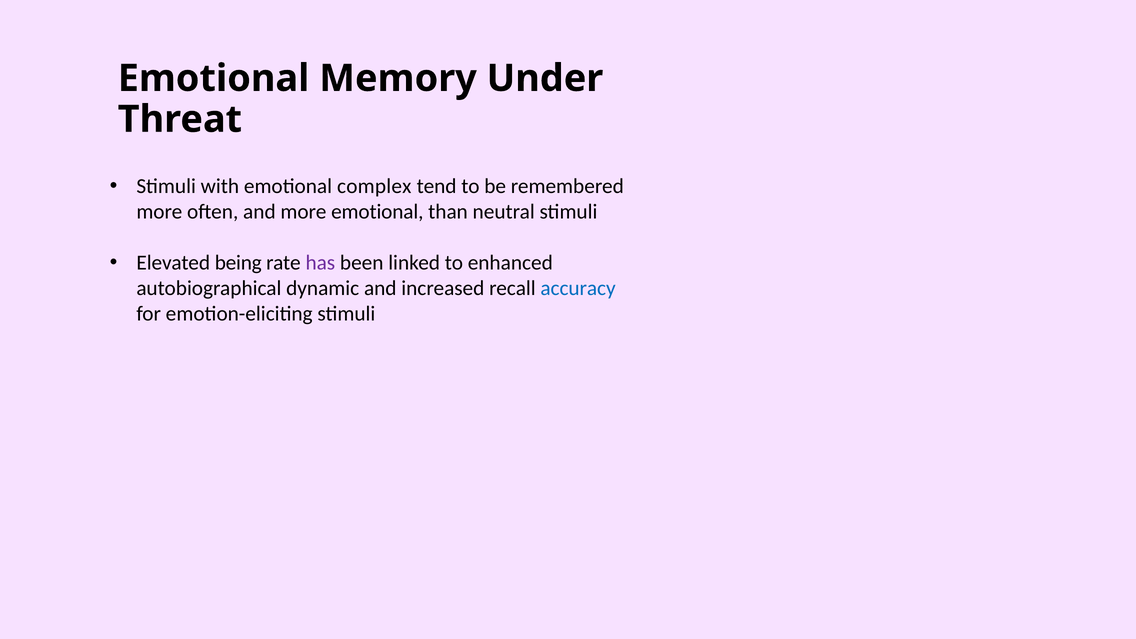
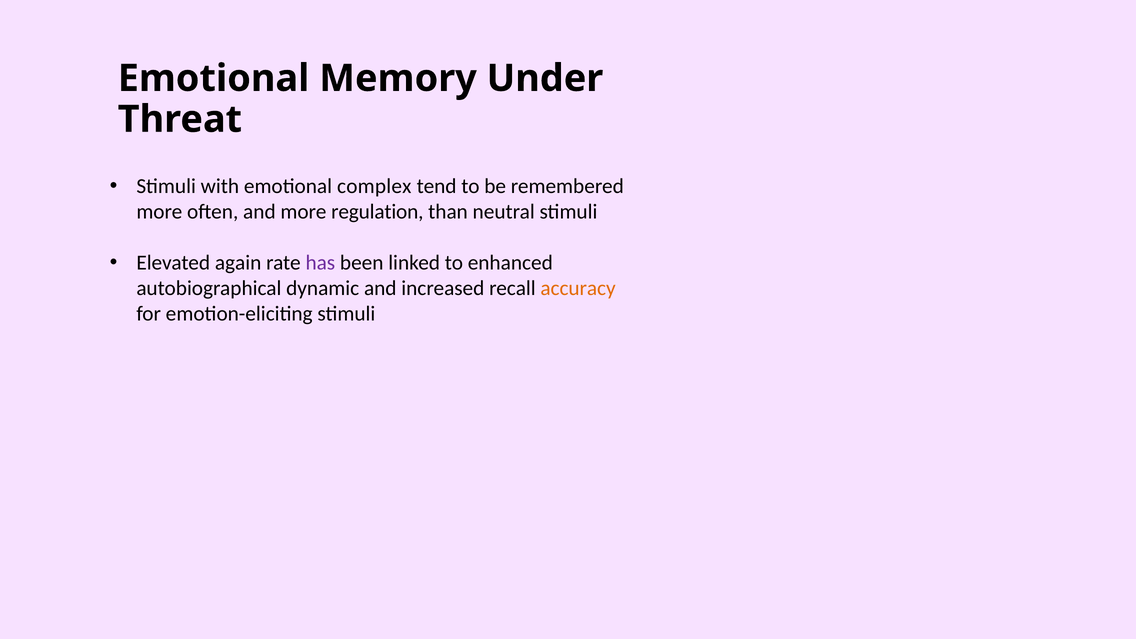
more emotional: emotional -> regulation (377, 212)
being: being -> again (238, 263)
accuracy colour: blue -> orange (578, 288)
